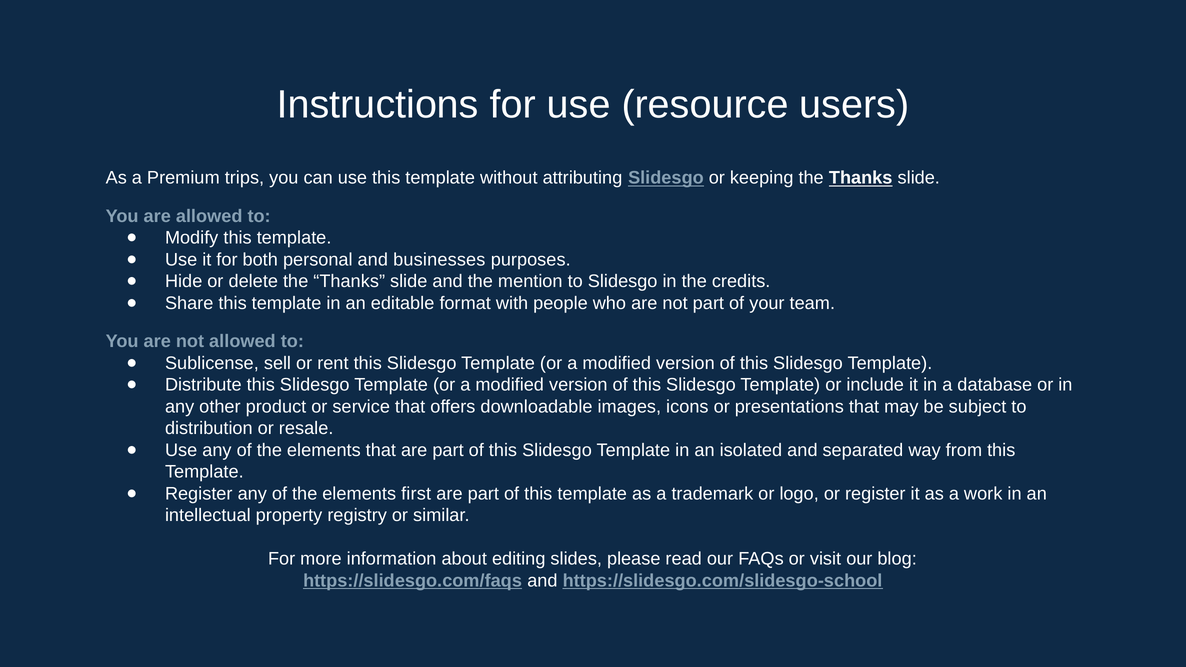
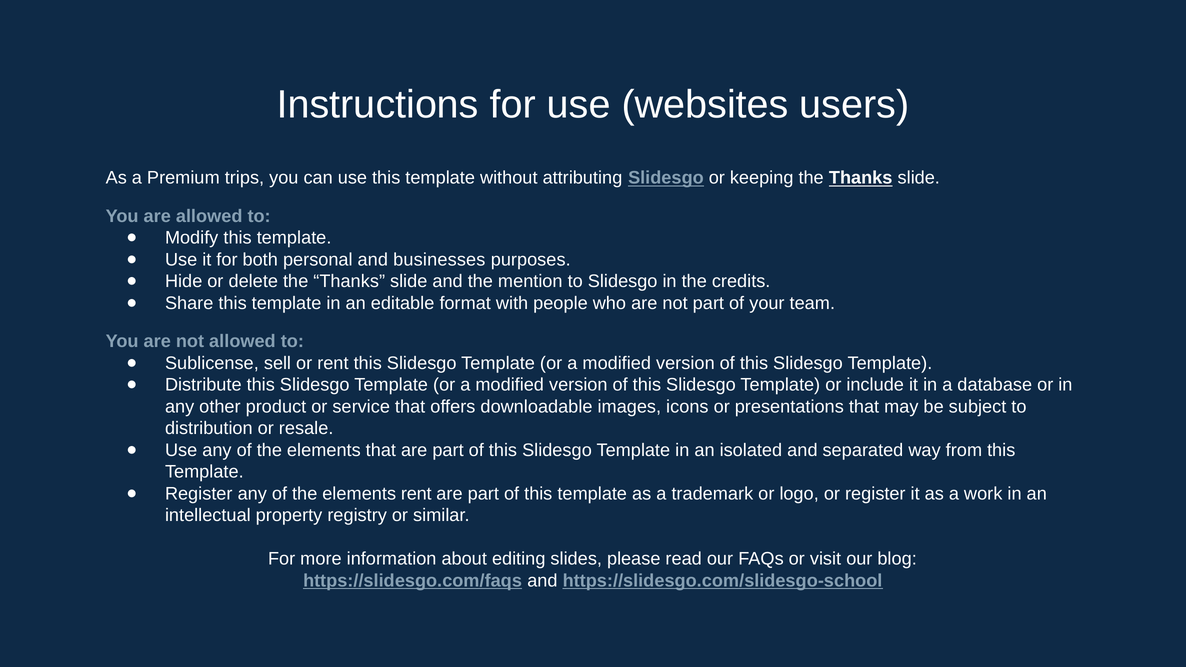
resource: resource -> websites (705, 105)
elements first: first -> rent (416, 494)
